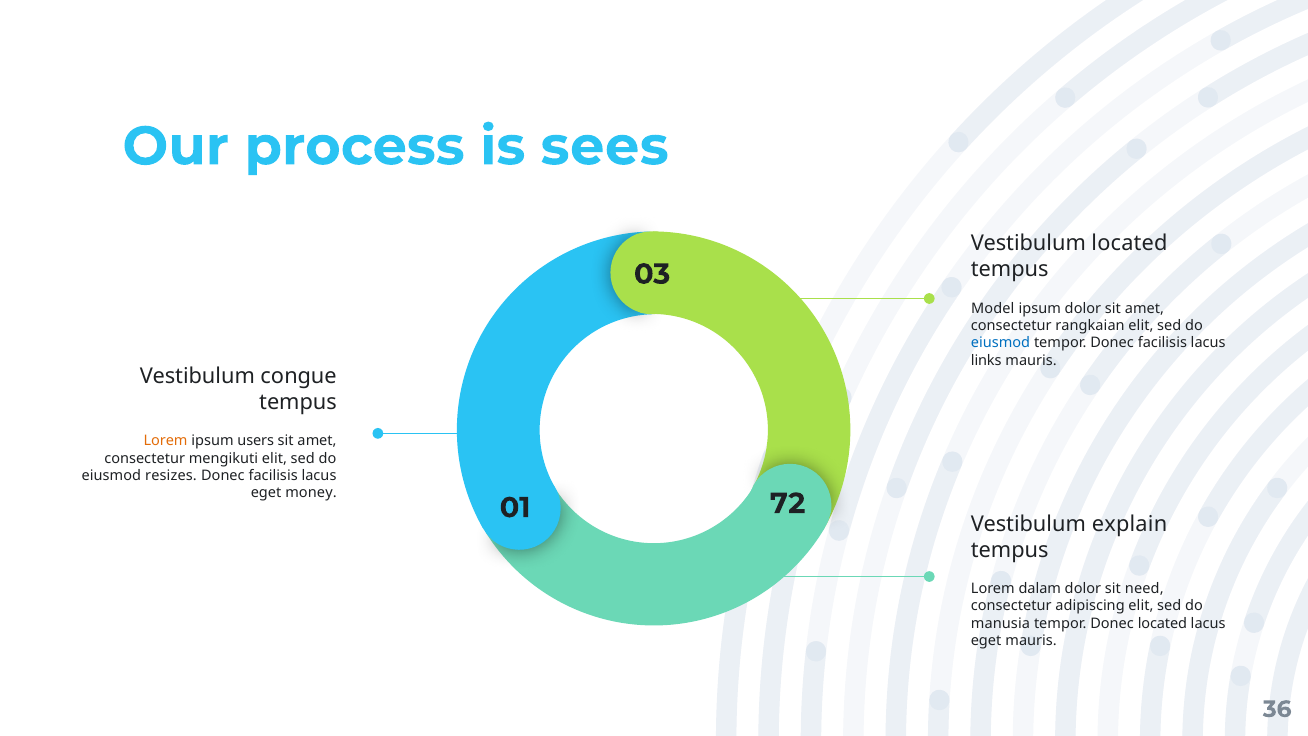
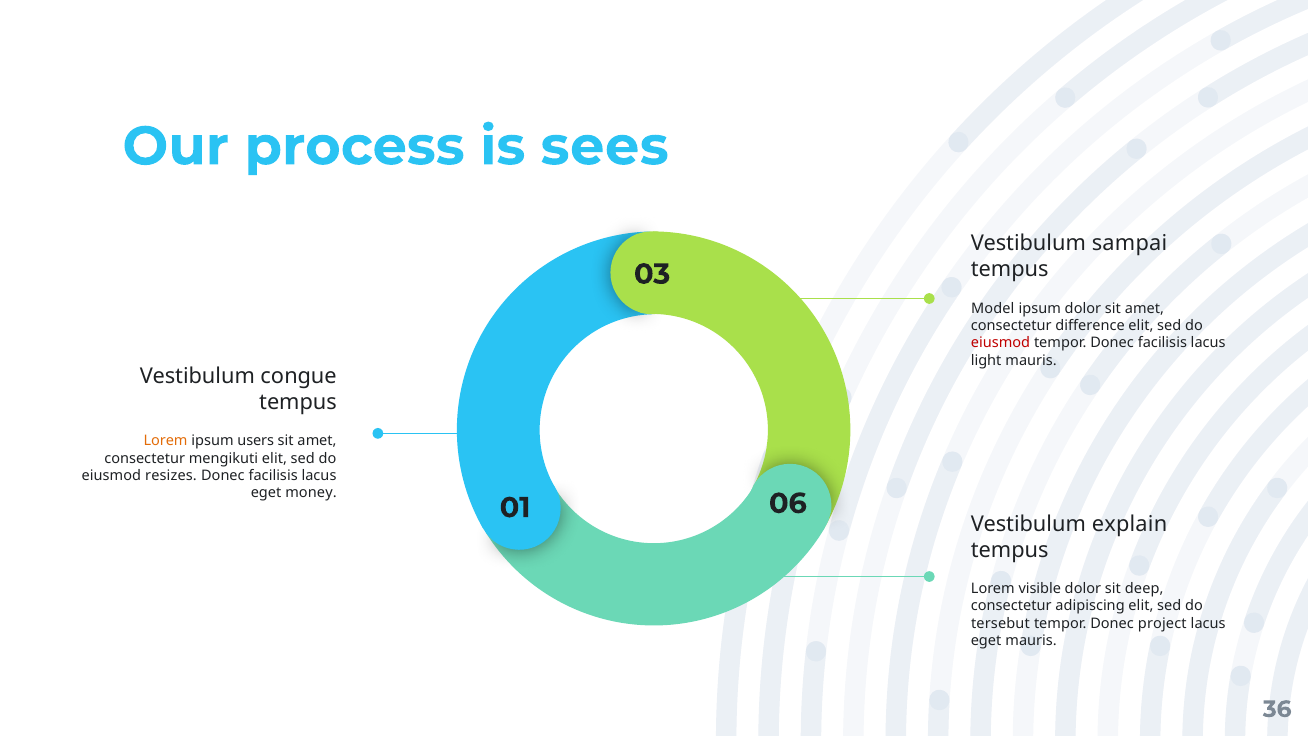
Vestibulum located: located -> sampai (1130, 243)
rangkaian: rangkaian -> difference (1090, 326)
eiusmod colour: blue -> red (1001, 343)
links: links -> light (986, 360)
72: 72 -> 06 (788, 503)
dalam: dalam -> visible (1040, 589)
need: need -> deep (1144, 589)
manusia: manusia -> tersebut (1000, 623)
Donec located: located -> project (1162, 623)
